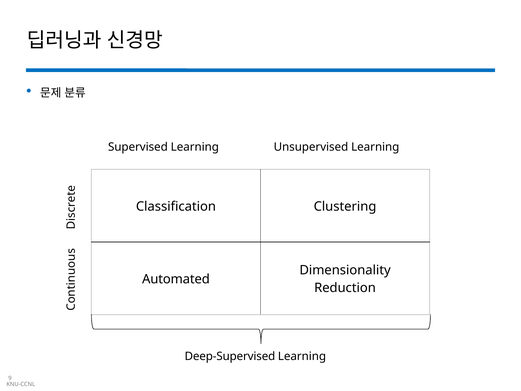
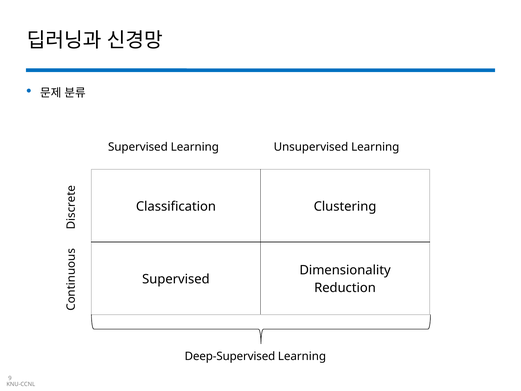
Automated: Automated -> Supervised (176, 279)
